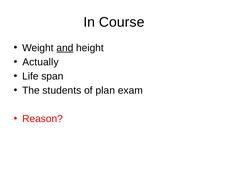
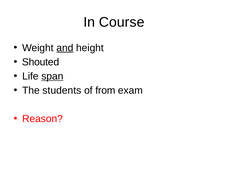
Actually: Actually -> Shouted (41, 62)
span underline: none -> present (52, 76)
plan: plan -> from (105, 90)
